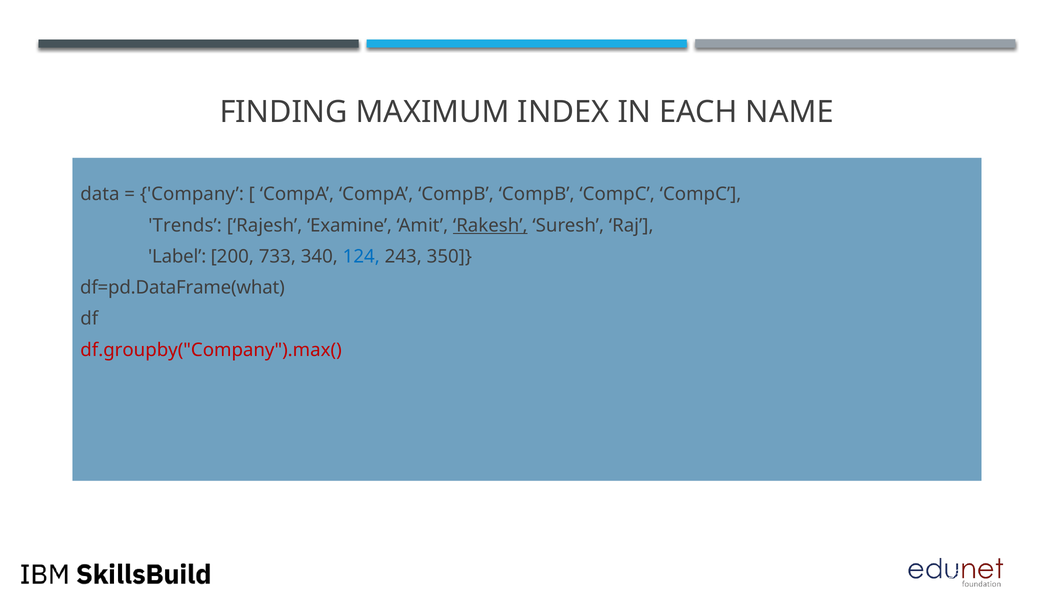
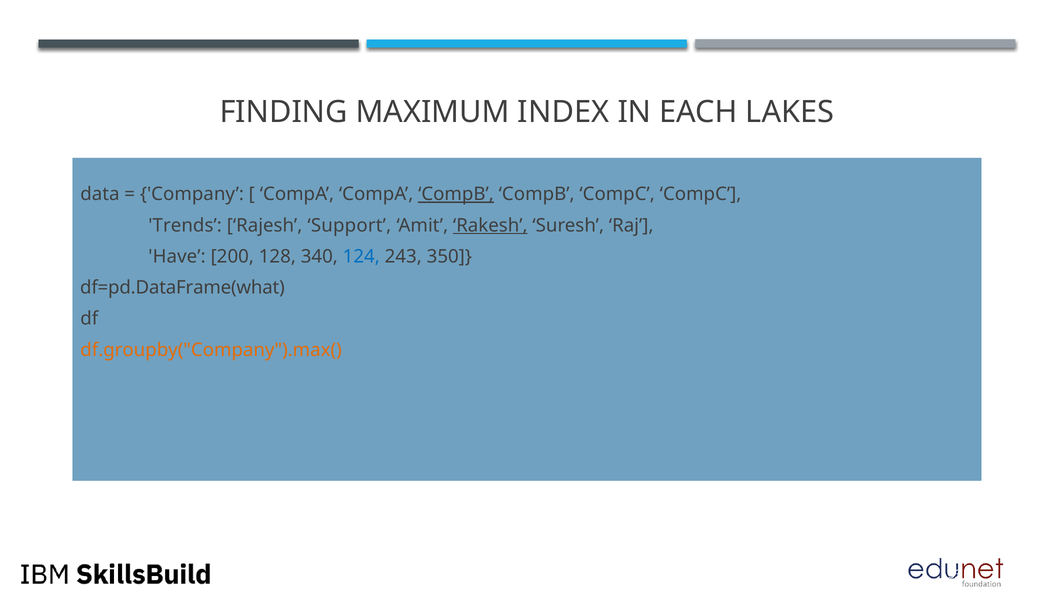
NAME: NAME -> LAKES (790, 112)
CompB underline: none -> present (456, 194)
Examine: Examine -> Support (349, 225)
Label: Label -> Have (177, 256)
733: 733 -> 128 (277, 256)
df.groupby("Company").max( colour: red -> orange (211, 350)
